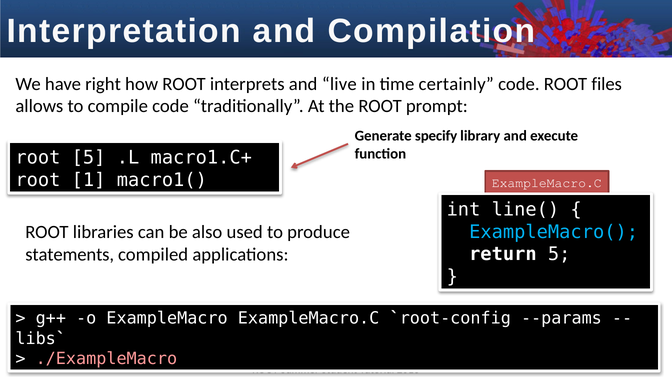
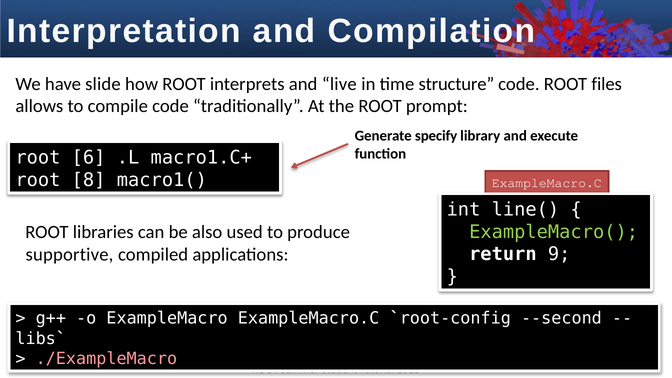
right: right -> slide (103, 84)
certainly: certainly -> structure (456, 84)
root 5: 5 -> 6 (89, 157)
1: 1 -> 8 (89, 180)
ExampleMacro( colour: light blue -> light green (554, 232)
return 5: 5 -> 9 (559, 254)
statements: statements -> supportive (69, 255)
--params: --params -> --second (561, 318)
